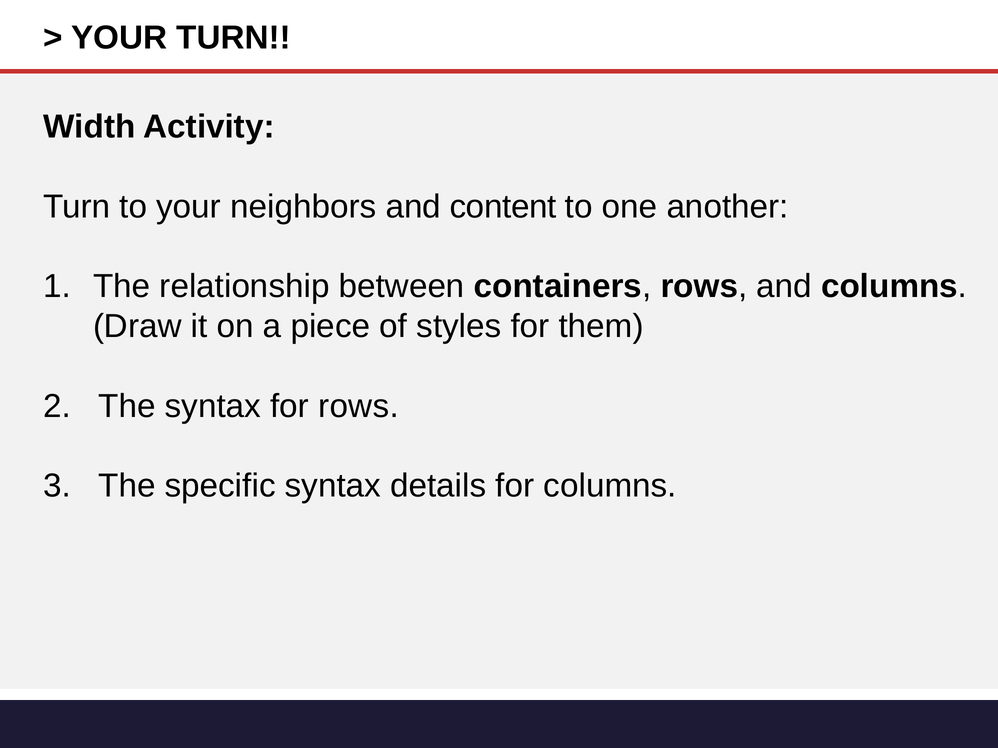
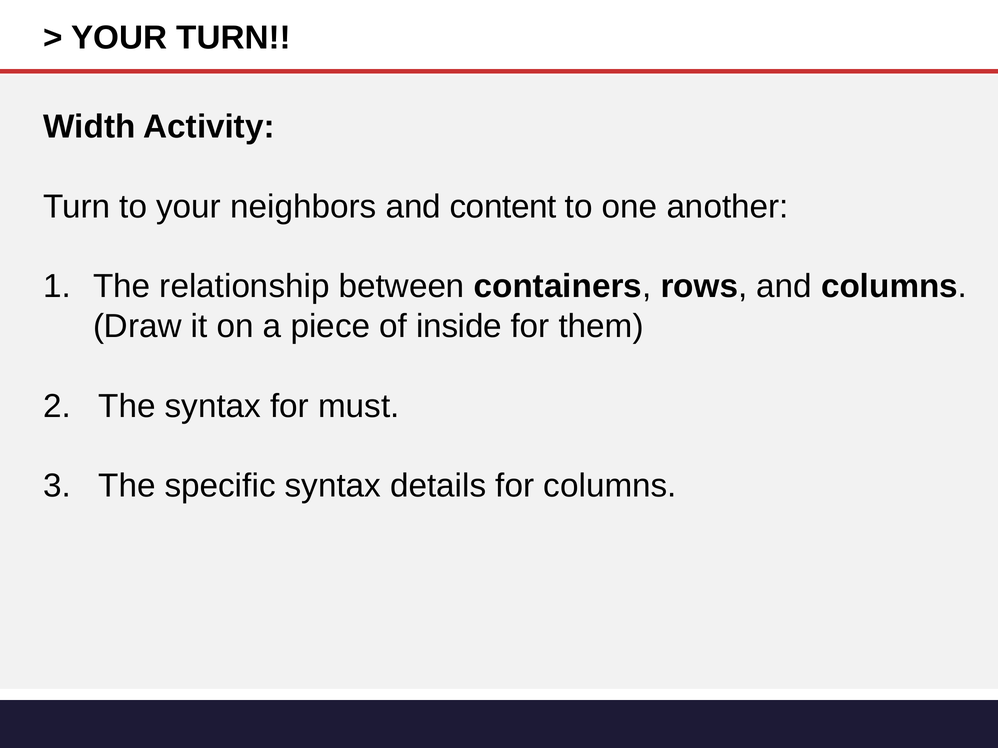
styles: styles -> inside (459, 327)
for rows: rows -> must (359, 406)
